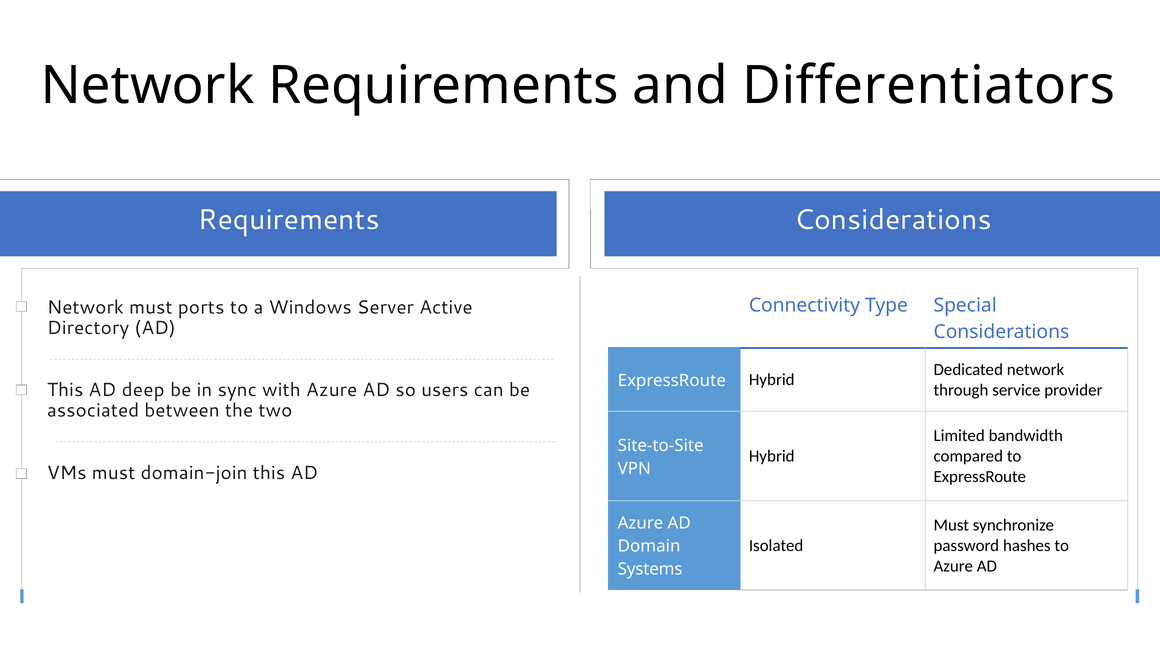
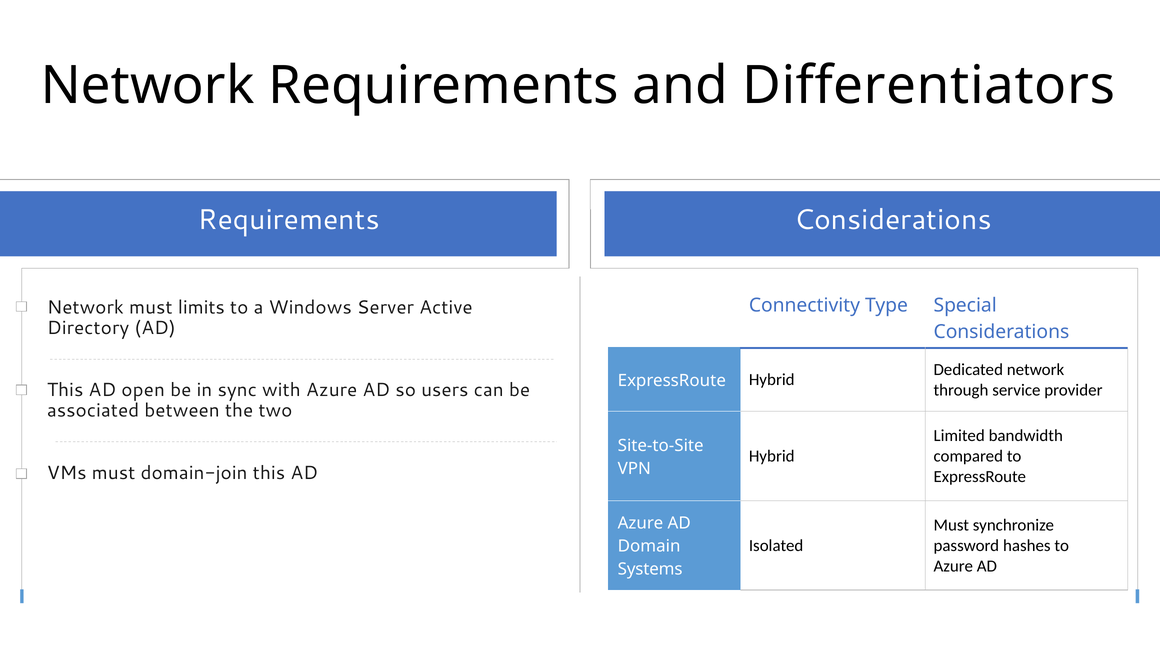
ports: ports -> limits (201, 308)
deep: deep -> open (143, 390)
